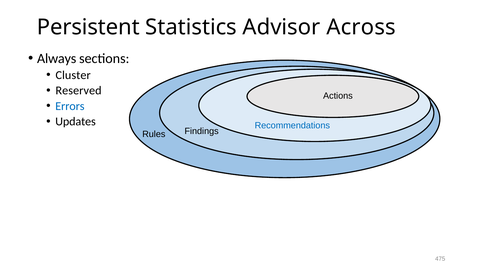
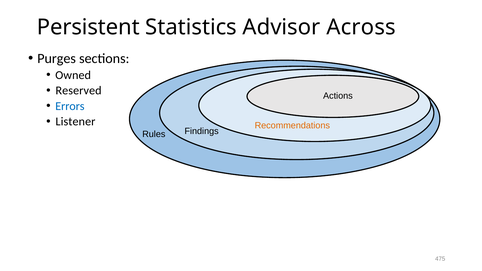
Always: Always -> Purges (57, 58)
Cluster: Cluster -> Owned (73, 75)
Updates: Updates -> Listener (75, 122)
Recommendations colour: blue -> orange (292, 126)
